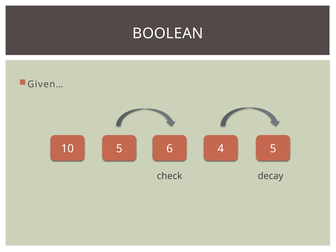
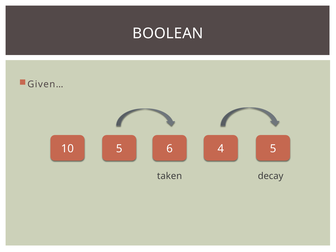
check: check -> taken (170, 176)
